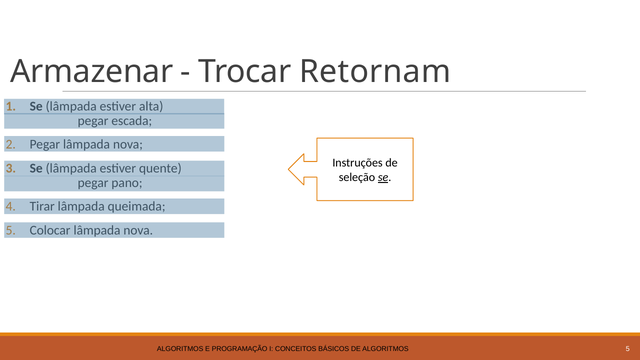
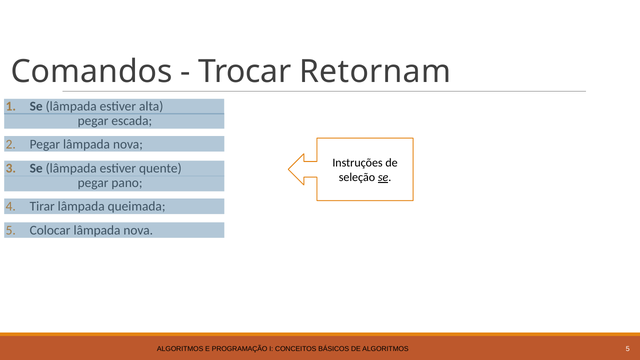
Armazenar: Armazenar -> Comandos (92, 72)
